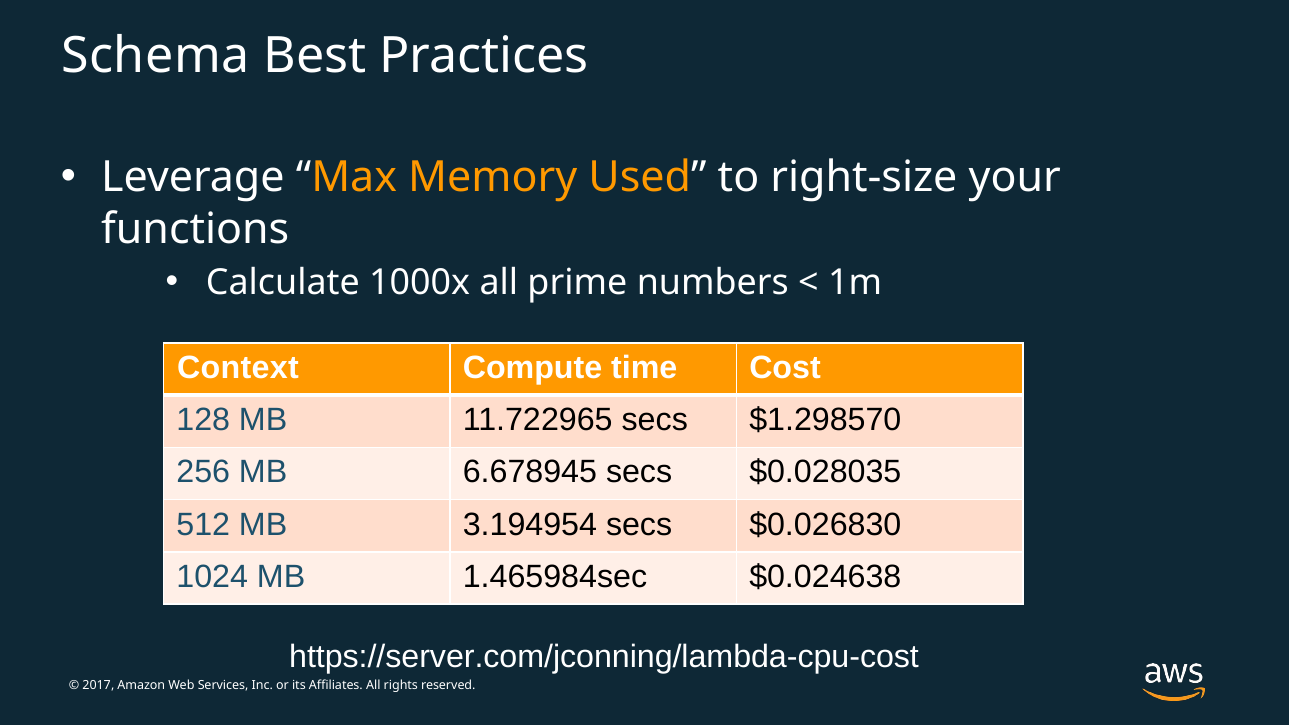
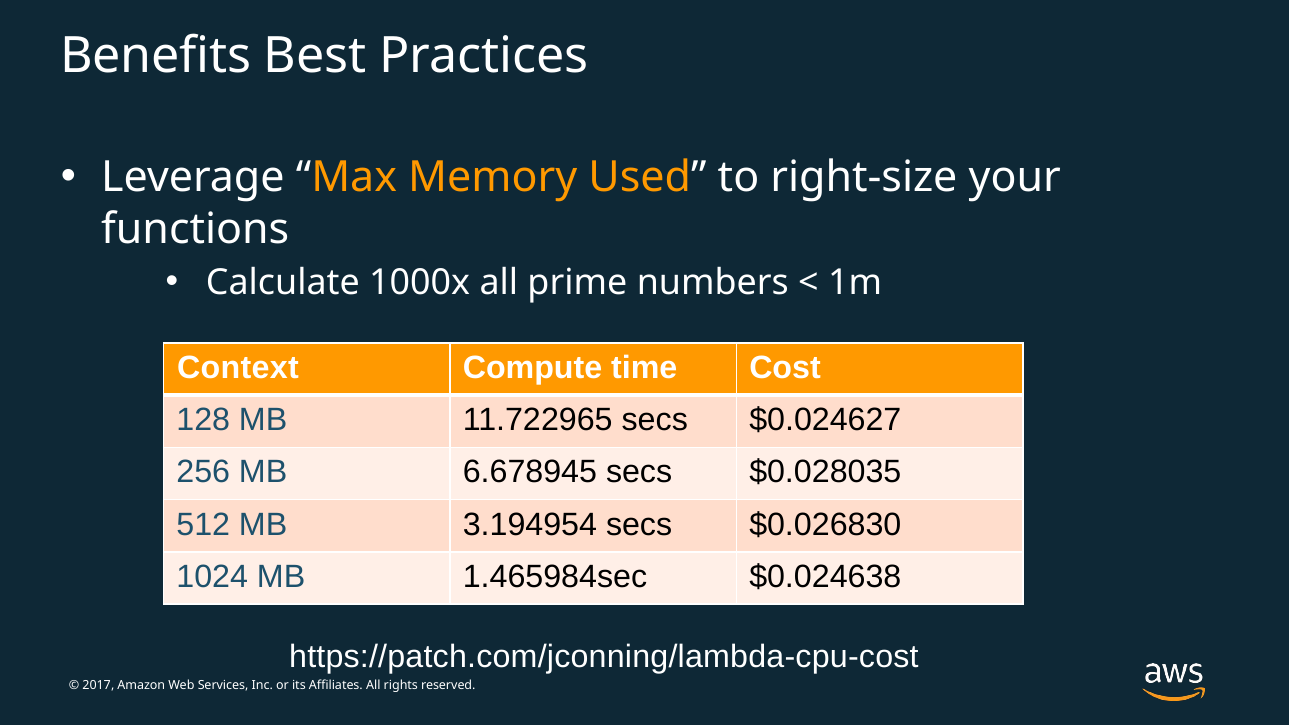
Schema: Schema -> Benefits (156, 56)
$1.298570: $1.298570 -> $0.024627 (825, 420)
https://server.com/jconning/lambda-cpu-cost: https://server.com/jconning/lambda-cpu-cost -> https://patch.com/jconning/lambda-cpu-cost (604, 657)
